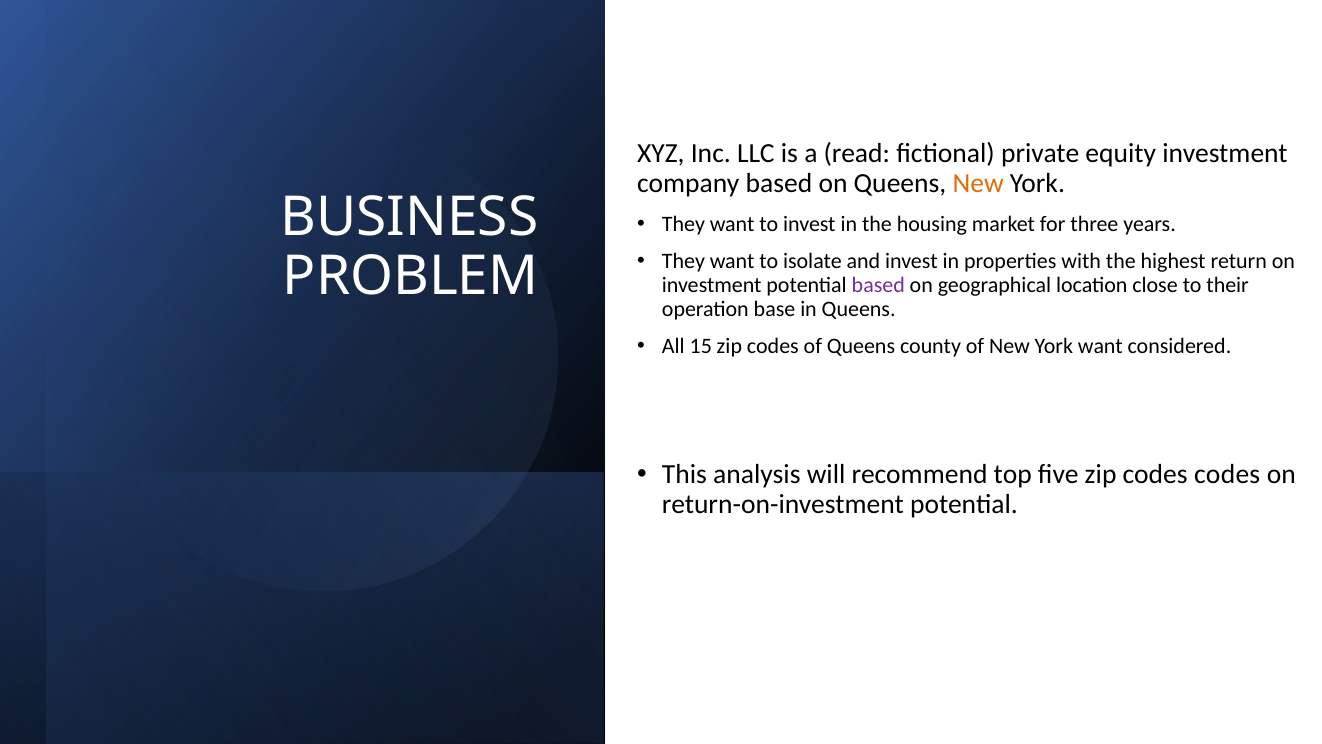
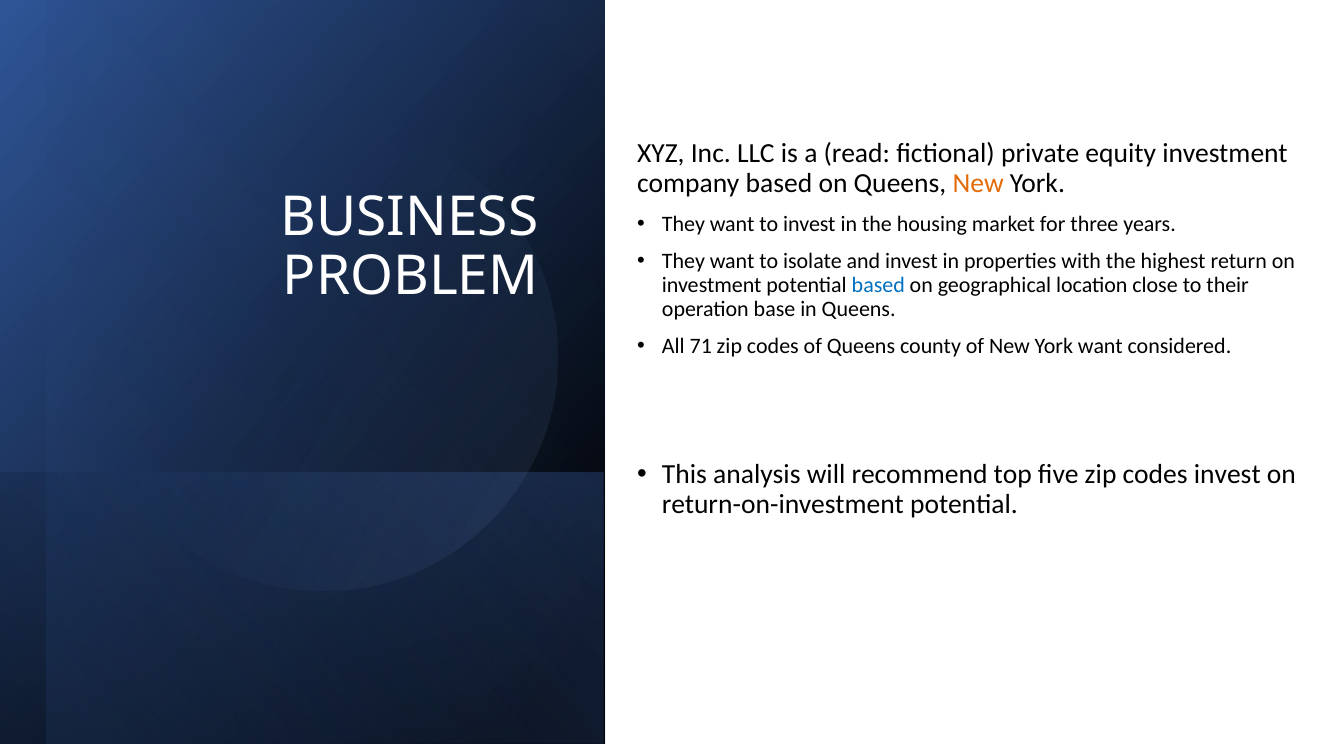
based colour: purple -> blue (878, 285)
15: 15 -> 71 (701, 346)
codes codes: codes -> invest (1227, 474)
